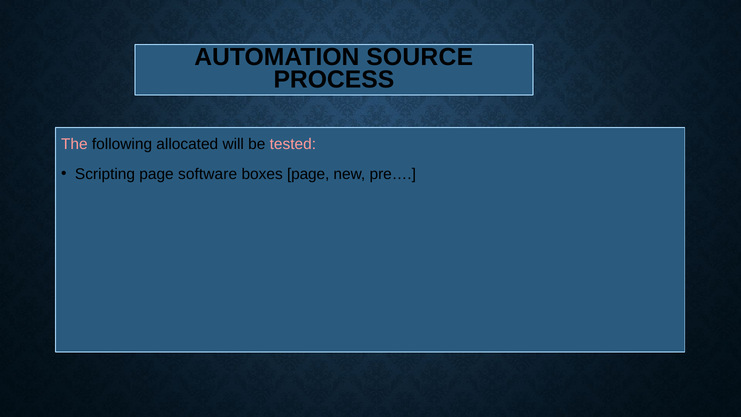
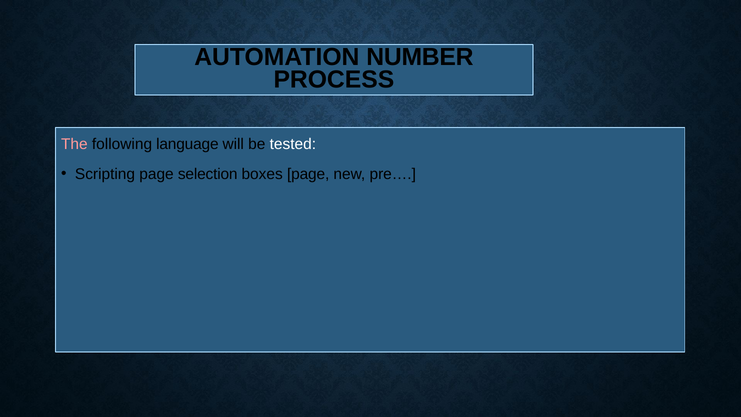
SOURCE: SOURCE -> NUMBER (420, 57)
allocated: allocated -> language (187, 144)
tested colour: pink -> white (293, 144)
software: software -> selection (208, 174)
